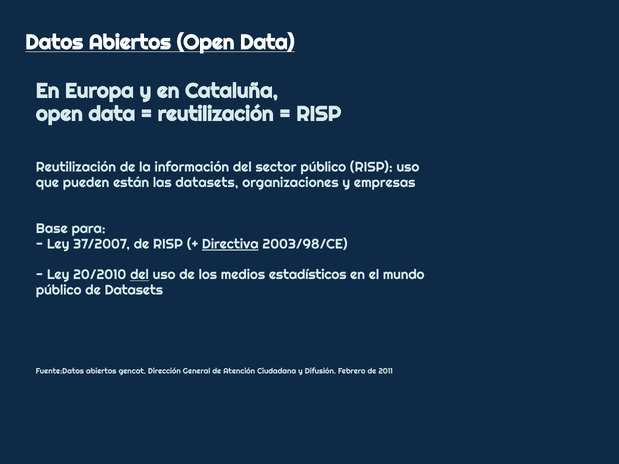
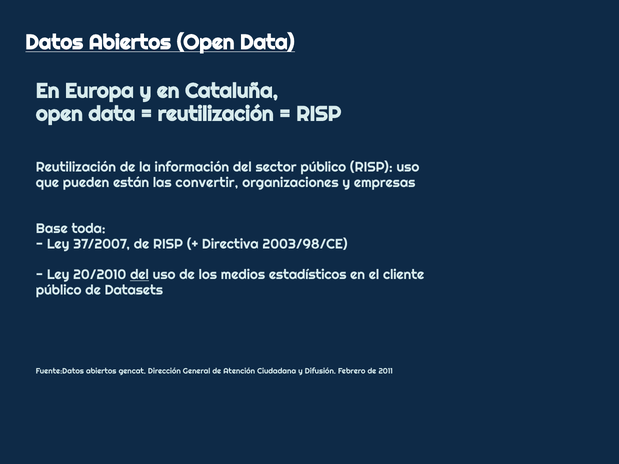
las datasets: datasets -> convertir (207, 183)
para: para -> toda (89, 229)
Directiva underline: present -> none (230, 244)
mundo: mundo -> cliente (404, 275)
